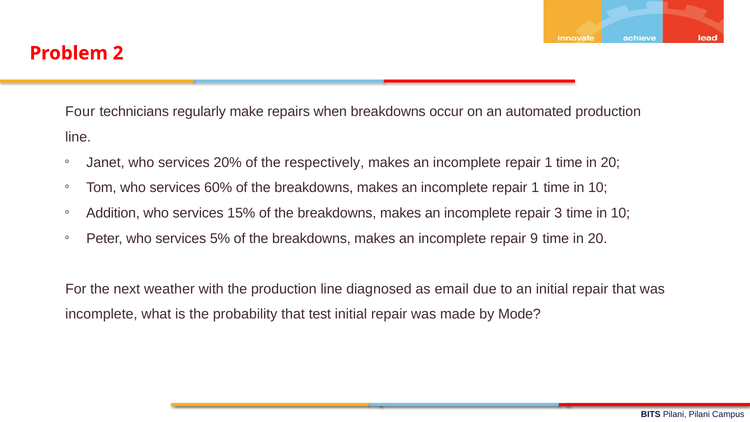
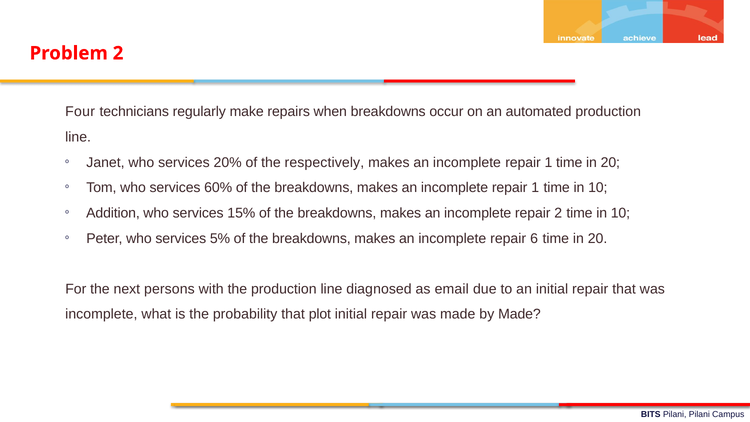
repair 3: 3 -> 2 (558, 213)
9: 9 -> 6 (534, 238)
weather: weather -> persons (169, 289)
test: test -> plot (320, 314)
by Mode: Mode -> Made (519, 314)
